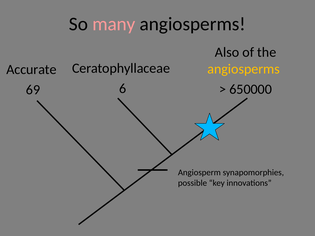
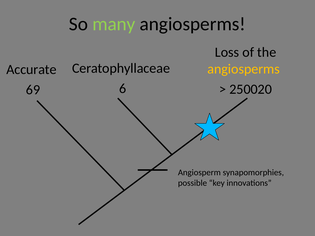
many colour: pink -> light green (114, 24)
Also: Also -> Loss (227, 52)
650000: 650000 -> 250020 (251, 89)
